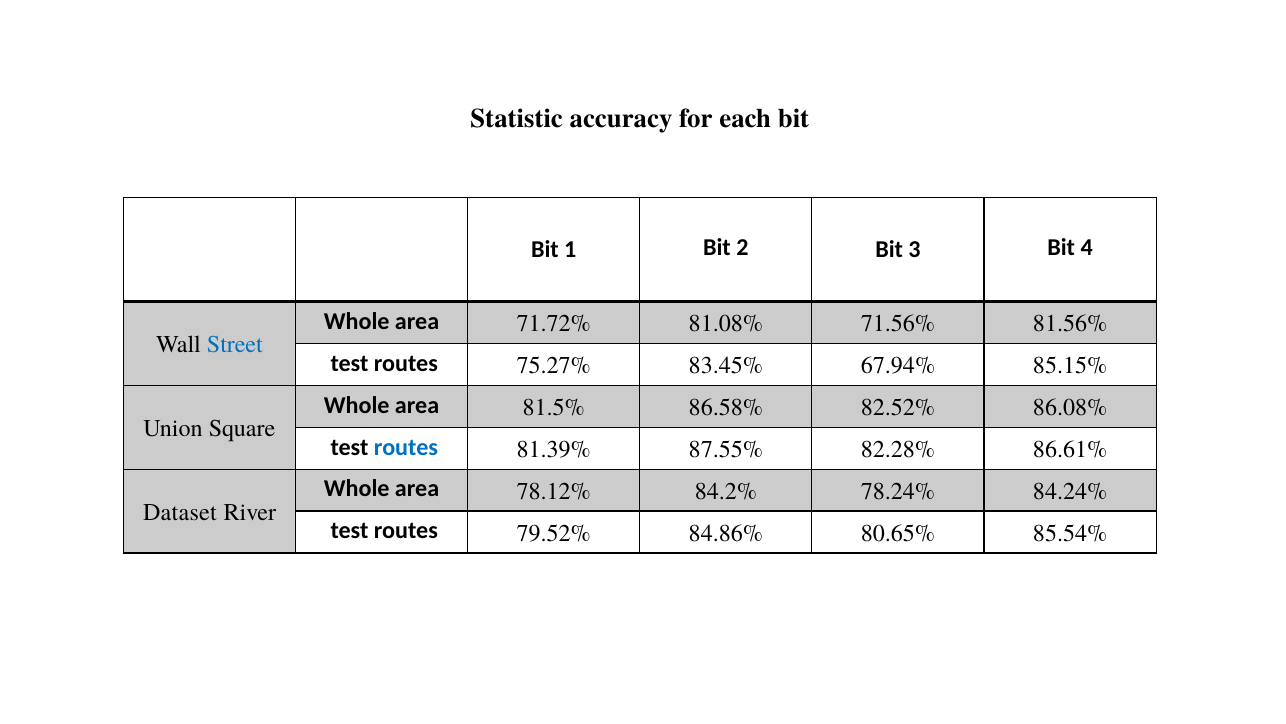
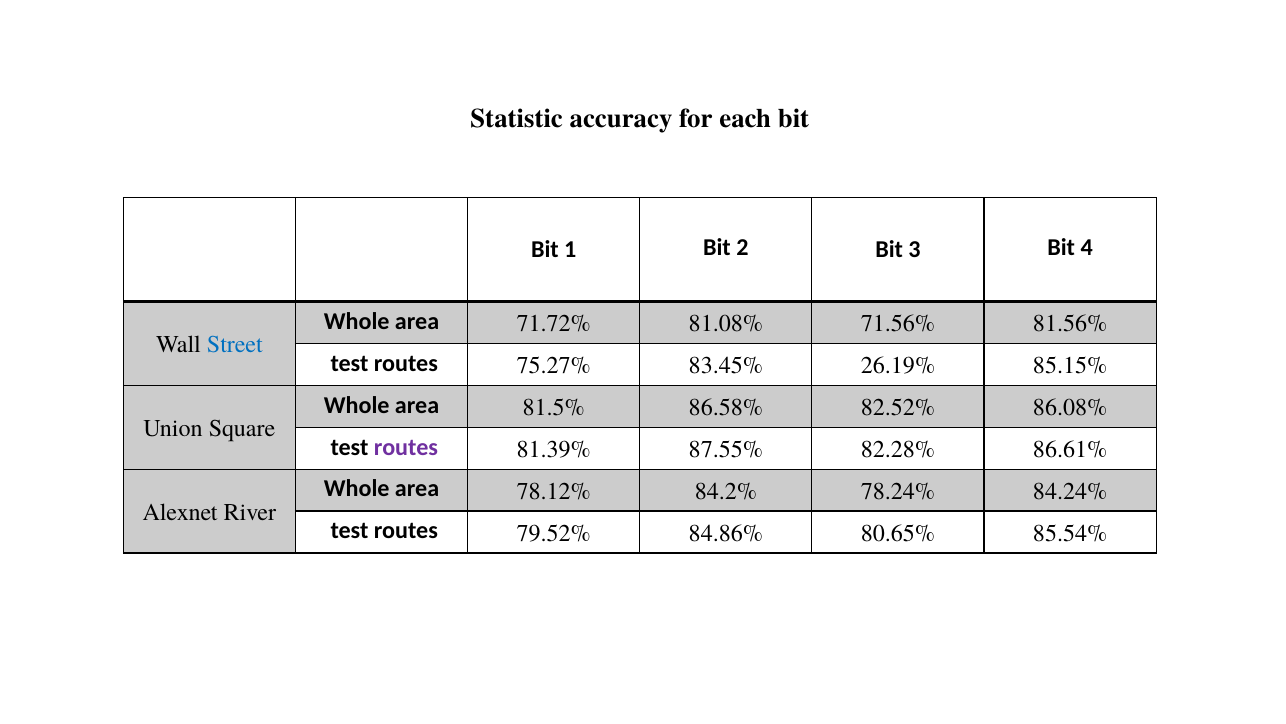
67.94%: 67.94% -> 26.19% (898, 365)
routes colour: blue -> purple (406, 447)
Dataset: Dataset -> Alexnet (180, 512)
